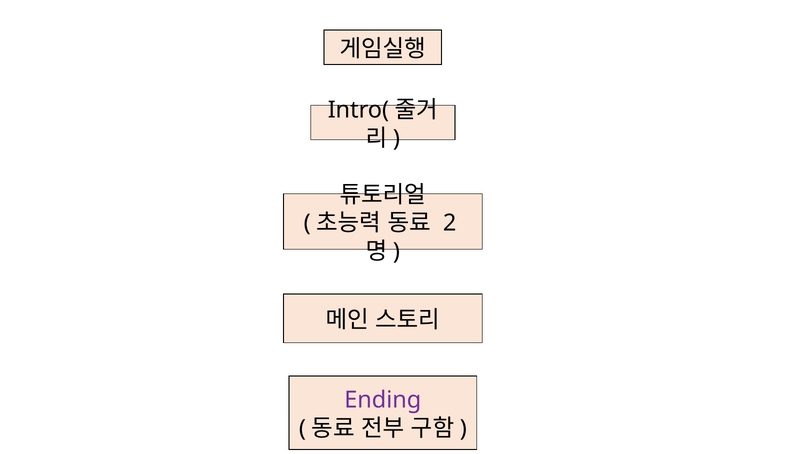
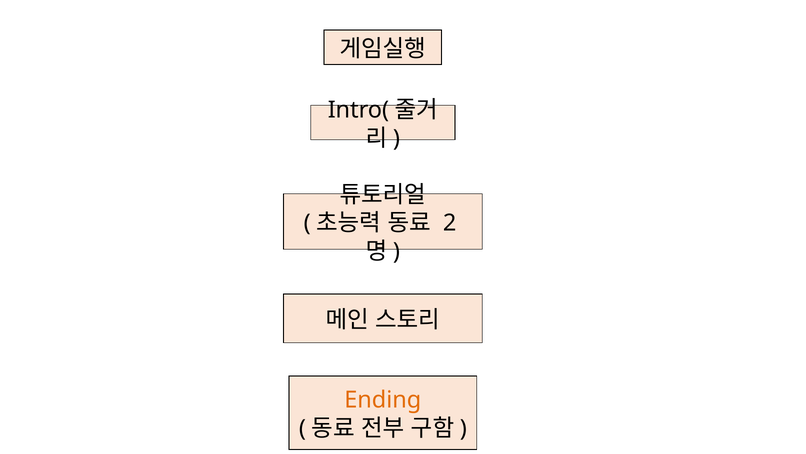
Ending colour: purple -> orange (383, 400)
